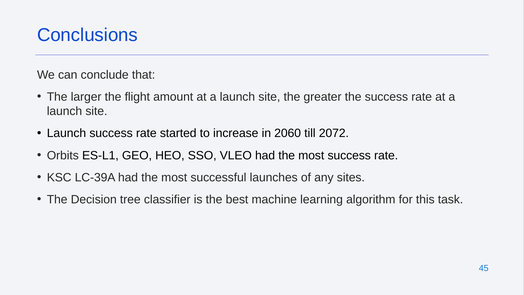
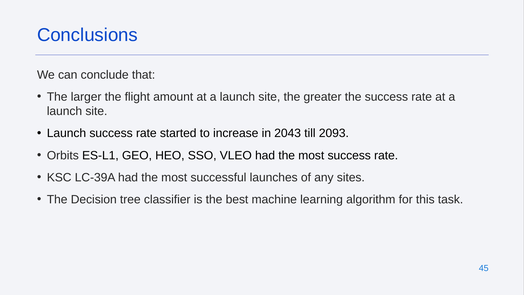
2060: 2060 -> 2043 (288, 133)
2072: 2072 -> 2093 (334, 133)
